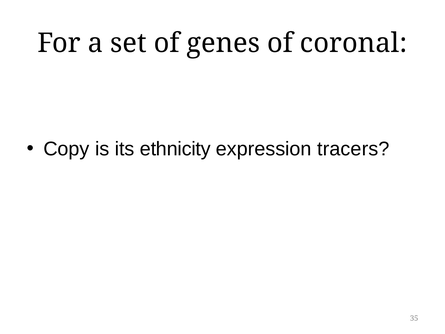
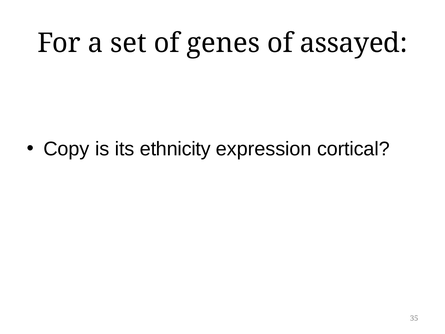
coronal: coronal -> assayed (354, 43)
tracers: tracers -> cortical (353, 149)
